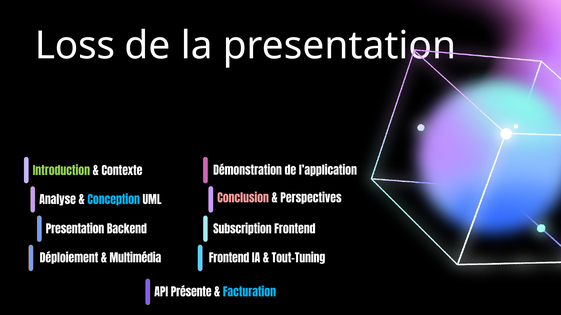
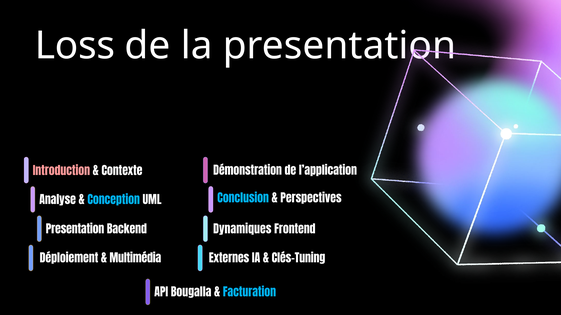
Introduction colour: light green -> pink (61, 172)
Conclusion colour: pink -> light blue (243, 199)
Subscription: Subscription -> Dynamiques (242, 230)
Frontend: Frontend -> Externes (229, 259)
Tout-Tuning: Tout-Tuning -> Clés-Tuning (298, 259)
Présente: Présente -> Bougalla (191, 293)
